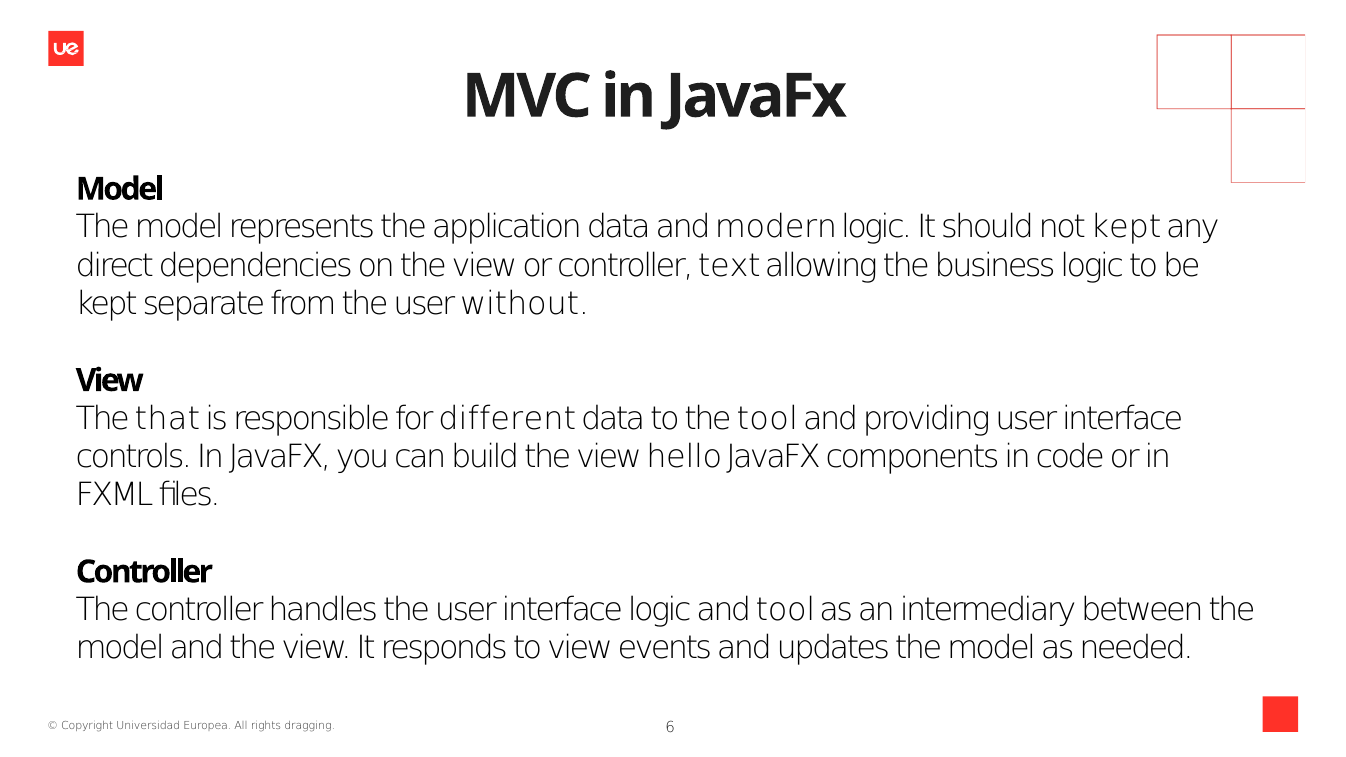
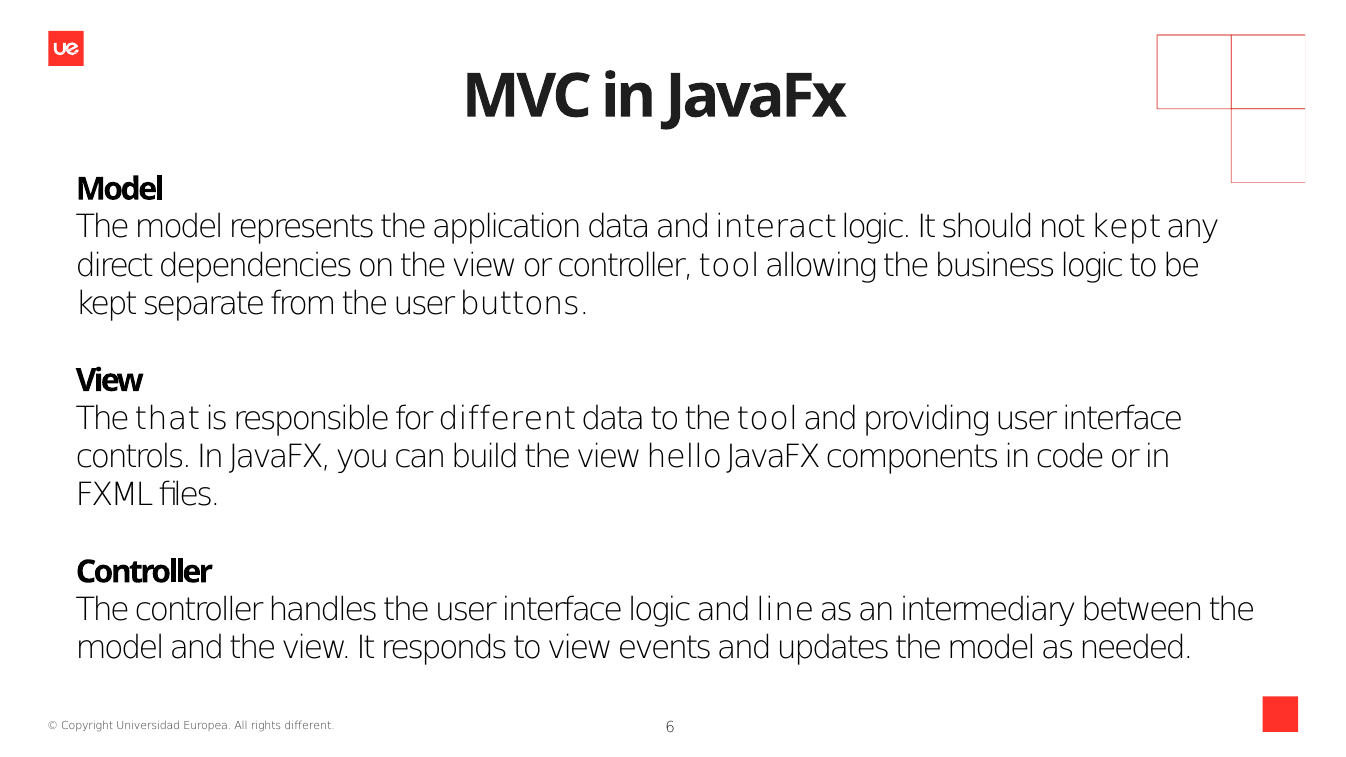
modern: modern -> interact (776, 227)
controller text: text -> tool (729, 266)
without: without -> buttons (525, 304)
and tool: tool -> line (785, 610)
rights dragging: dragging -> different (310, 726)
